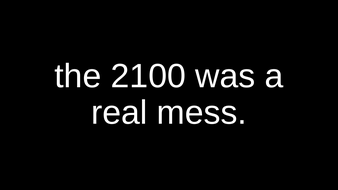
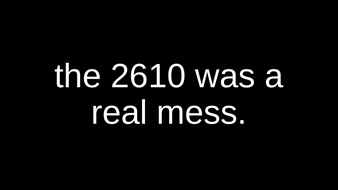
2100: 2100 -> 2610 (148, 76)
